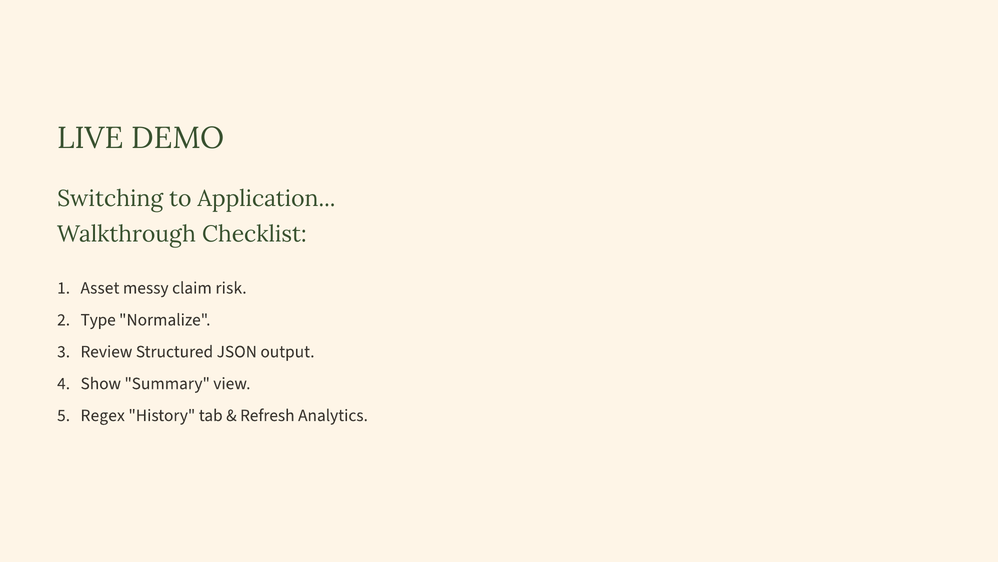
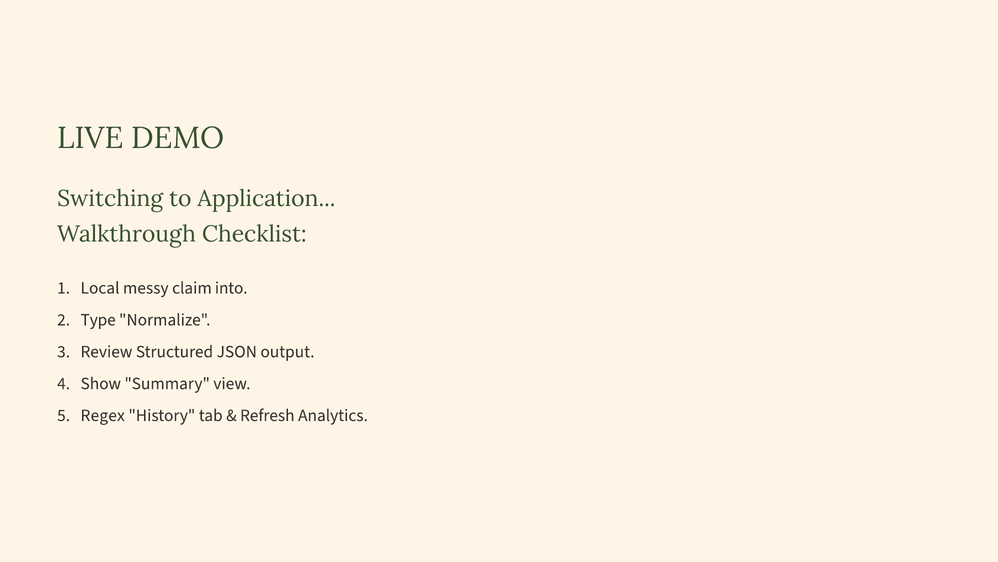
Asset: Asset -> Local (100, 288)
risk: risk -> into (231, 288)
